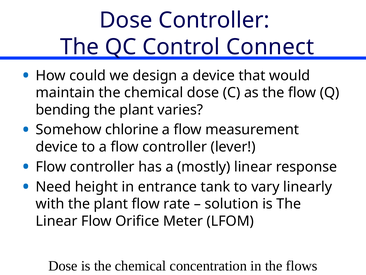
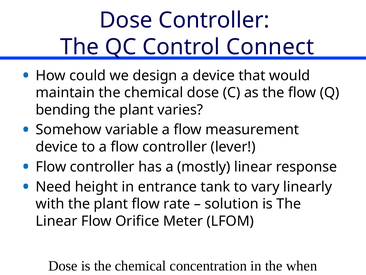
chlorine: chlorine -> variable (132, 130)
flows: flows -> when (302, 265)
